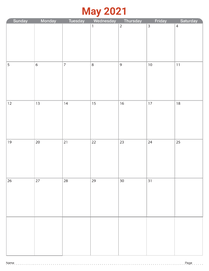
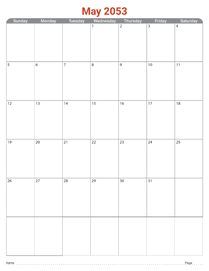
2021: 2021 -> 2053 (116, 11)
